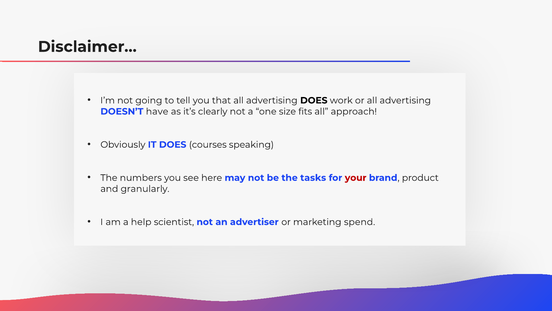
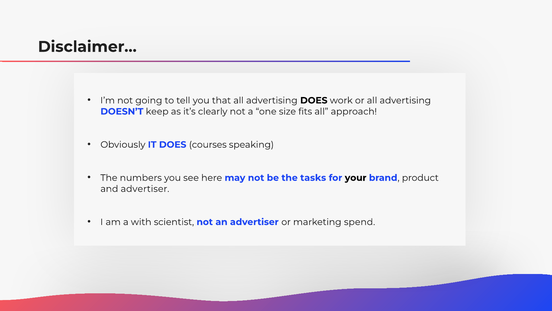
have: have -> keep (157, 111)
your colour: red -> black (356, 178)
and granularly: granularly -> advertiser (145, 189)
help: help -> with (141, 222)
